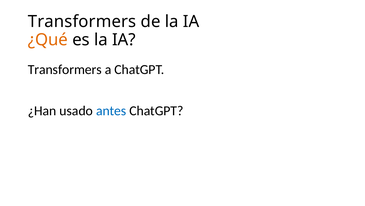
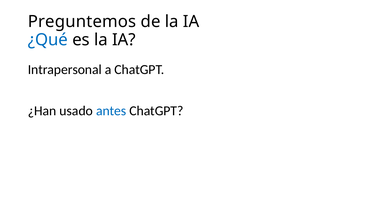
Transformers: Transformers -> Preguntemos (82, 22)
¿Qué colour: orange -> blue (48, 40)
Transformers: Transformers -> Intrapersonal (65, 69)
